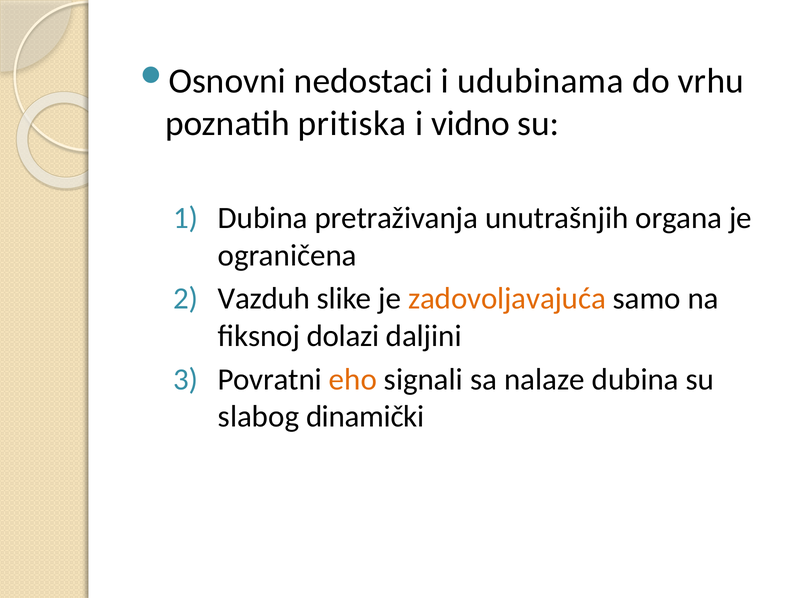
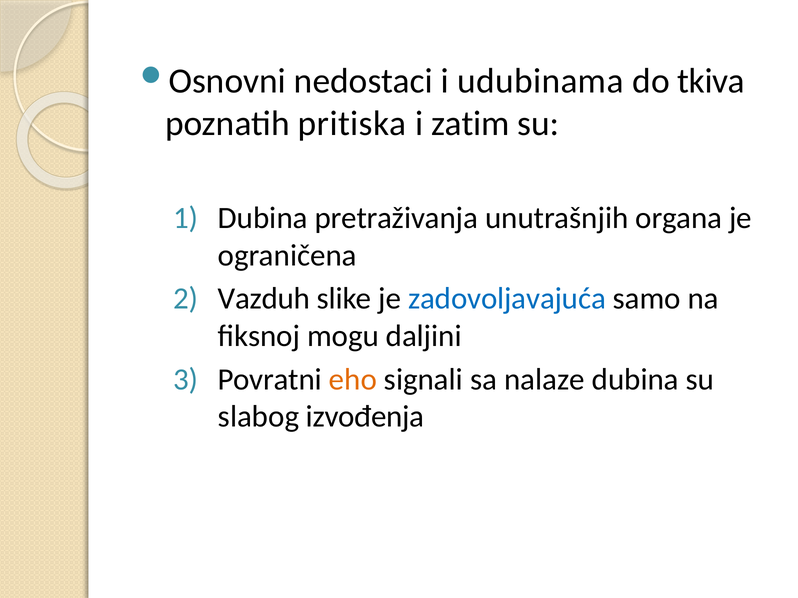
vrhu: vrhu -> tkiva (711, 81)
vidno: vidno -> zatim (470, 123)
zadovoljavajuća colour: orange -> blue (507, 299)
dolazi: dolazi -> mogu (343, 336)
dinamički: dinamički -> izvođenja (365, 417)
